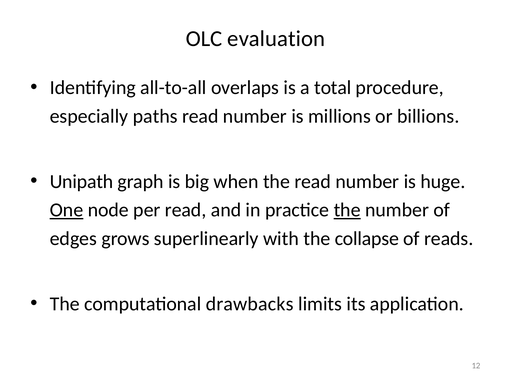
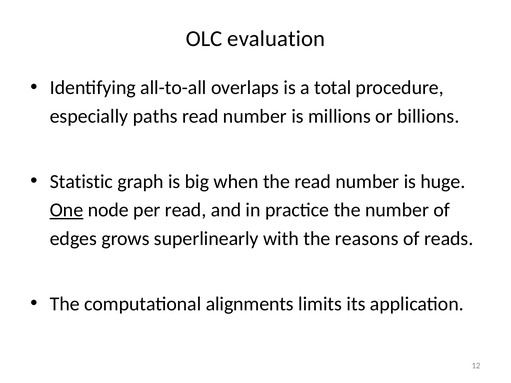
Unipath: Unipath -> Statistic (81, 182)
the underline: present -> none (347, 210)
collapse: collapse -> reasons (367, 239)
drawbacks: drawbacks -> alignments (250, 304)
